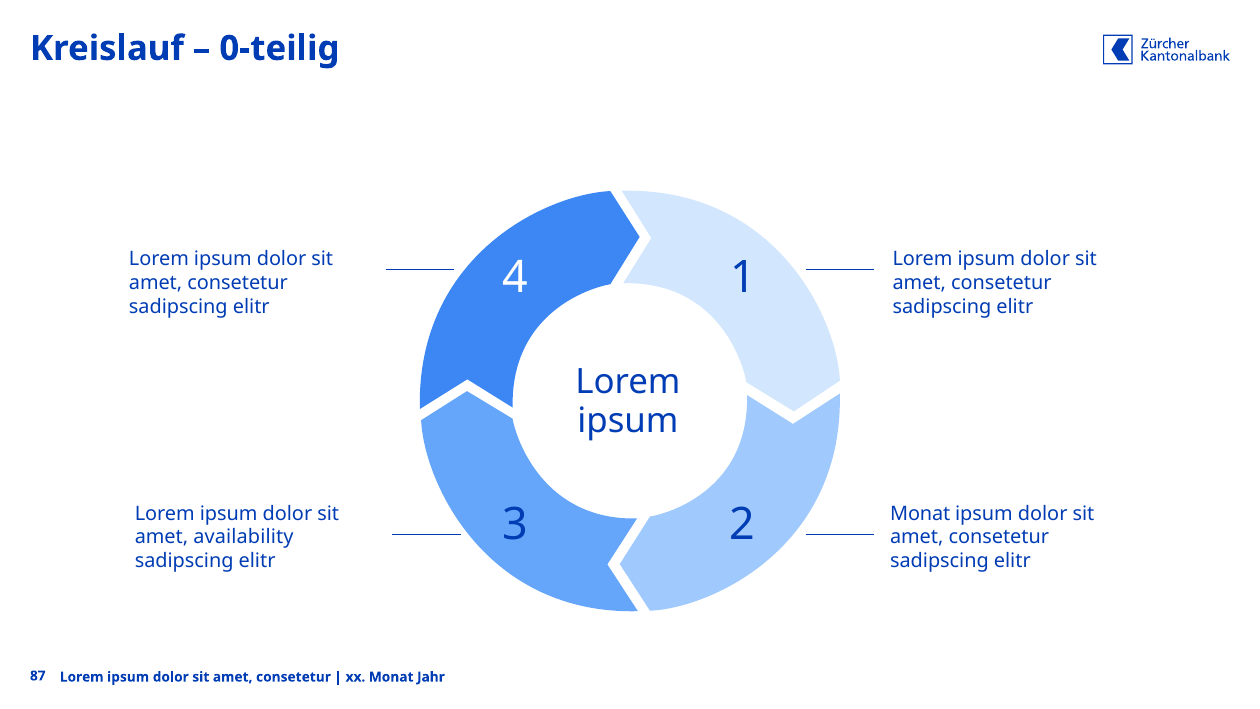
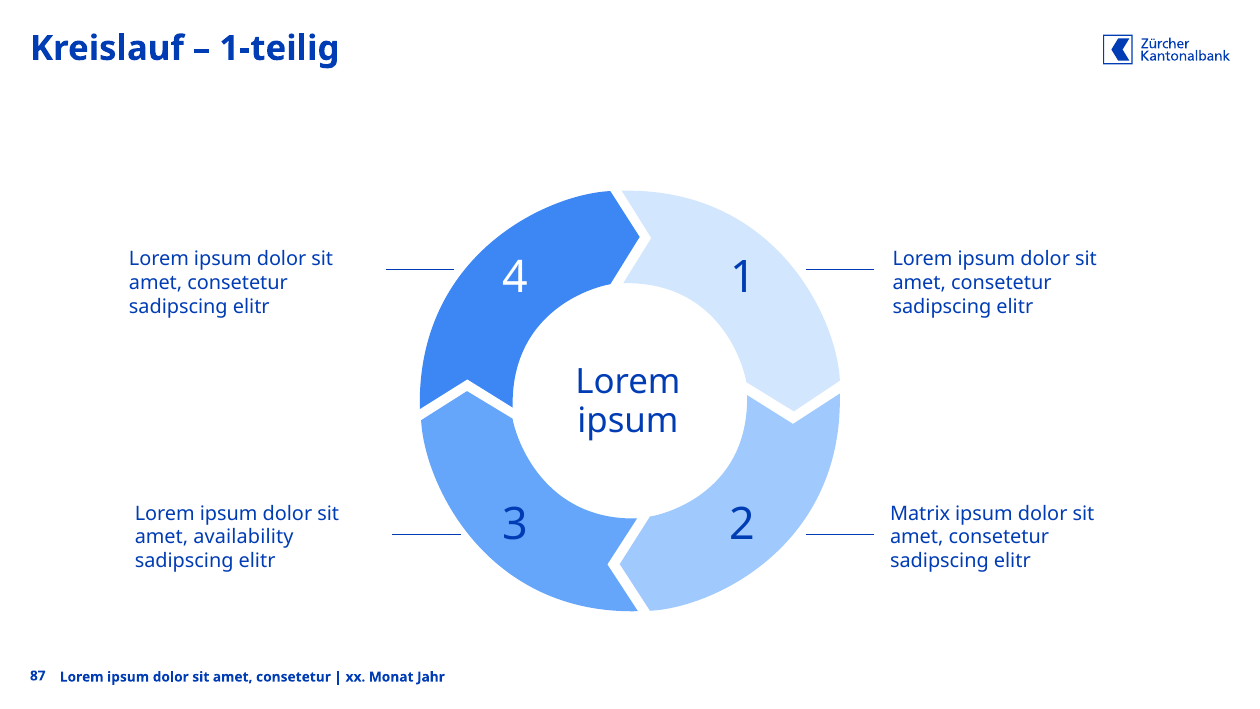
0-teilig: 0-teilig -> 1-teilig (279, 48)
Monat: Monat -> Matrix (920, 513)
